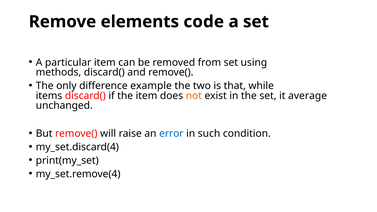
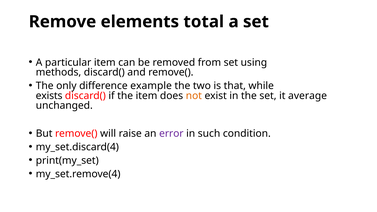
code: code -> total (204, 22)
items: items -> exists (49, 96)
error colour: blue -> purple (171, 134)
